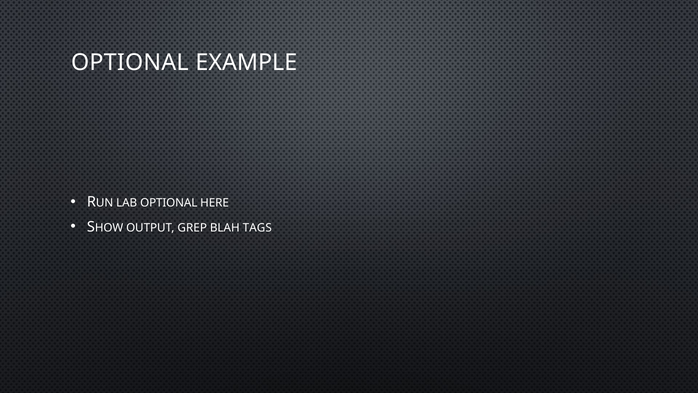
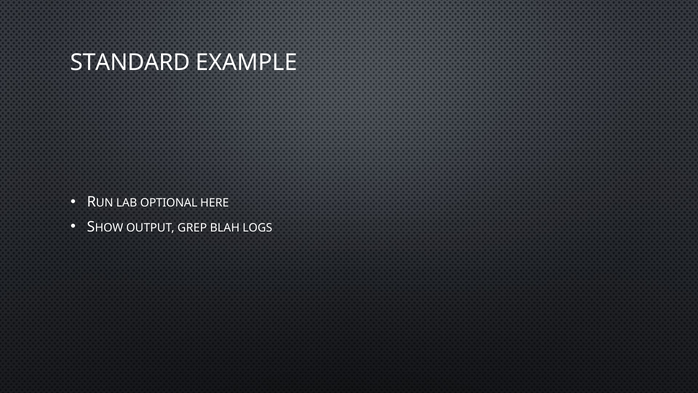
OPTIONAL: OPTIONAL -> STANDARD (130, 63)
TAGS: TAGS -> LOGS (257, 228)
